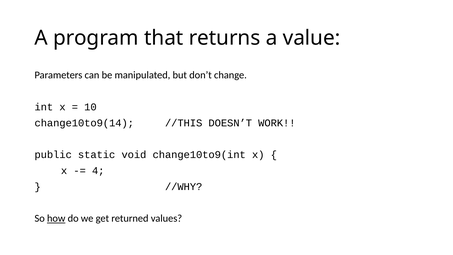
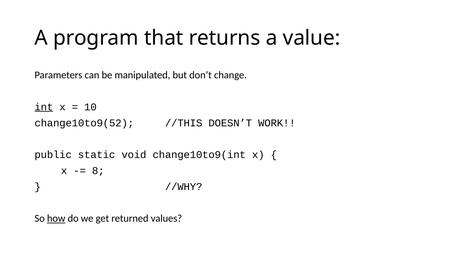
int underline: none -> present (44, 107)
change10to9(14: change10to9(14 -> change10to9(52 (84, 123)
4: 4 -> 8 (98, 171)
